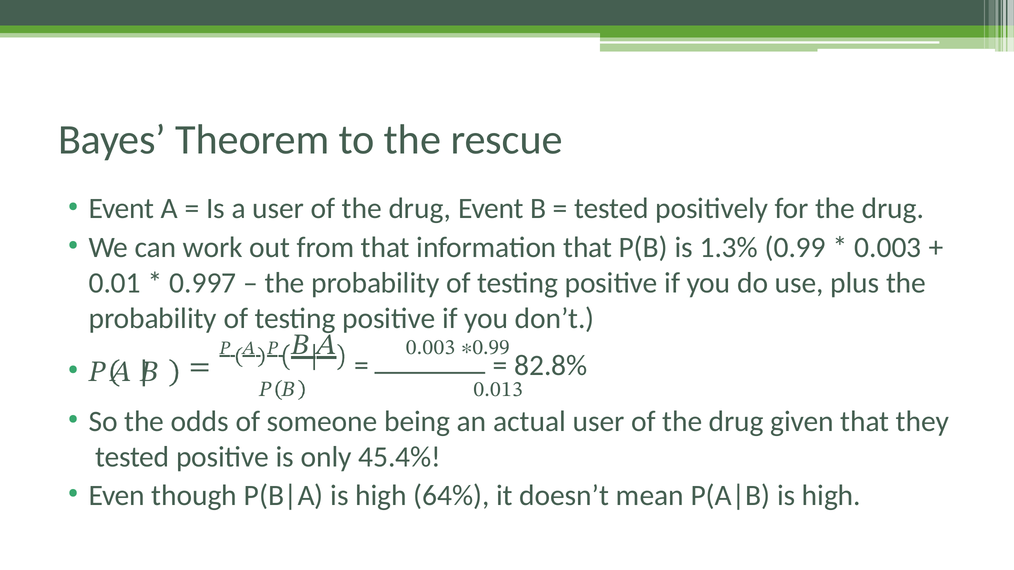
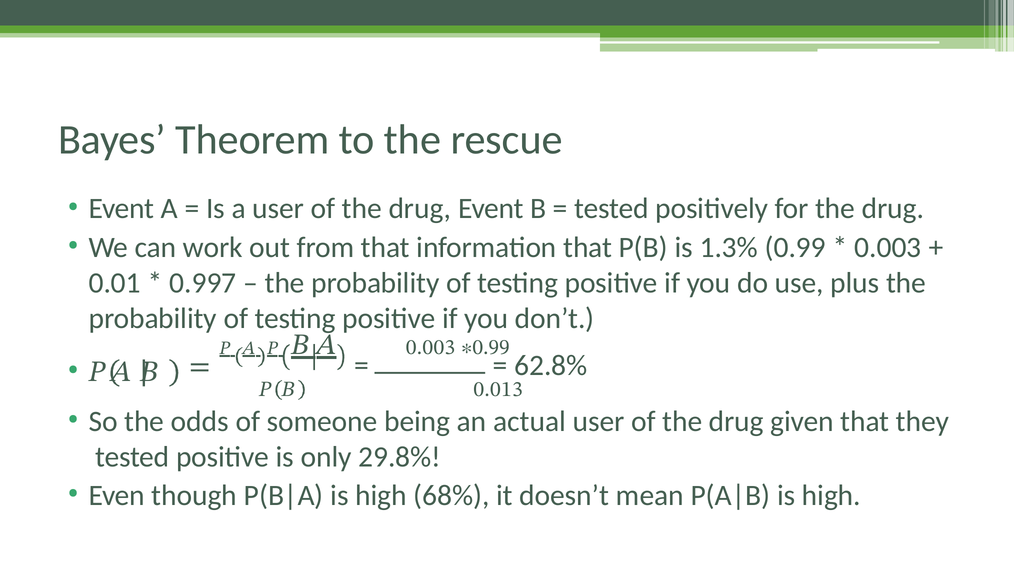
82.8%: 82.8% -> 62.8% (551, 366)
45.4%: 45.4% -> 29.8% (400, 457)
64%: 64% -> 68% (452, 496)
